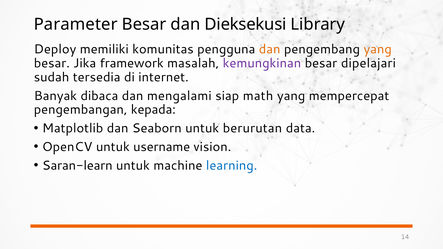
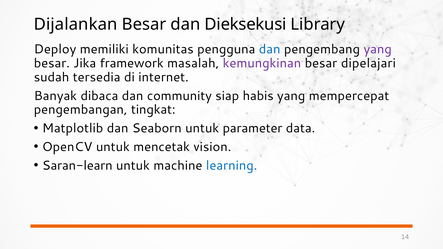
Parameter: Parameter -> Dijalankan (76, 24)
dan colour: orange -> blue (270, 49)
yang colour: orange -> purple (378, 49)
mengalami: mengalami -> community (179, 96)
math: math -> habis (258, 96)
kepada: kepada -> tingkat (153, 110)
berurutan: berurutan -> parameter (253, 128)
username: username -> mencetak (162, 147)
